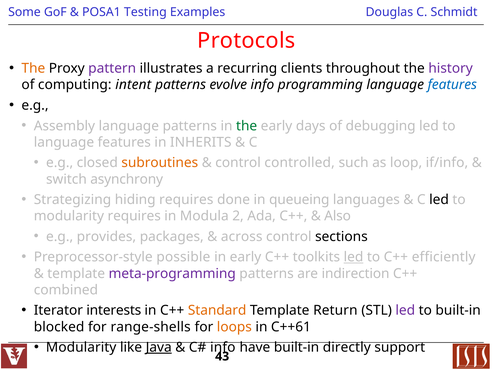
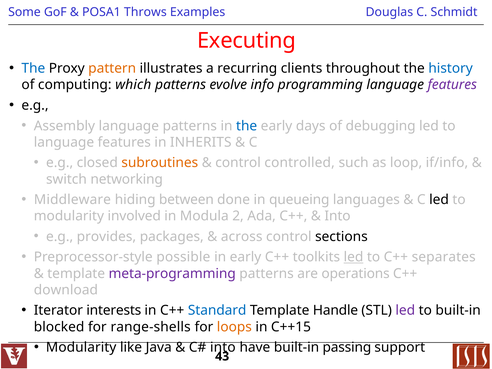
Testing: Testing -> Throws (145, 12)
Protocols: Protocols -> Executing (247, 40)
The colour: orange -> blue (33, 68)
pattern colour: purple -> orange (112, 68)
history colour: purple -> blue (451, 68)
intent: intent -> which (133, 85)
features colour: blue -> purple (452, 85)
the colour: green -> blue (247, 126)
asynchrony: asynchrony -> networking (127, 179)
Strategizing: Strategizing -> Middleware (72, 200)
hiding requires: requires -> between (186, 200)
modularity requires: requires -> involved (134, 216)
Also: Also -> Into (338, 216)
efficiently: efficiently -> separates (444, 257)
indirection: indirection -> operations (356, 274)
combined: combined -> download (66, 290)
Standard colour: orange -> blue (217, 310)
Return: Return -> Handle (336, 310)
C++61: C++61 -> C++15 (291, 327)
Java underline: present -> none (159, 347)
info: info -> into (223, 347)
directly: directly -> passing (347, 347)
